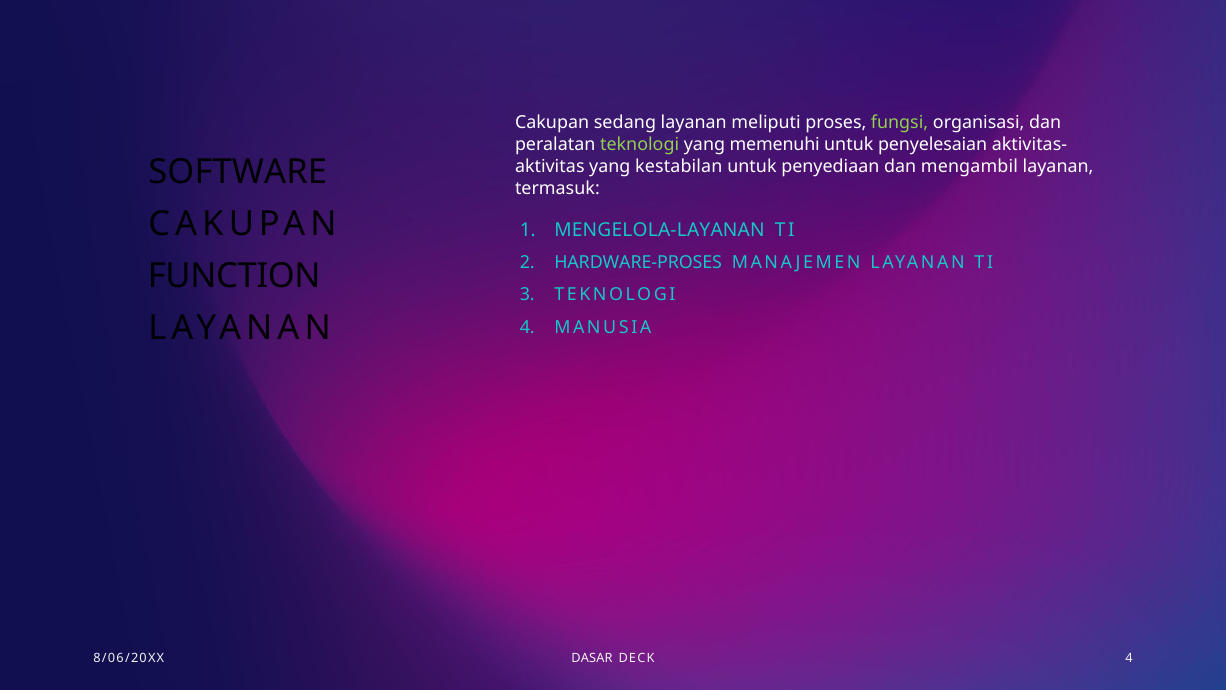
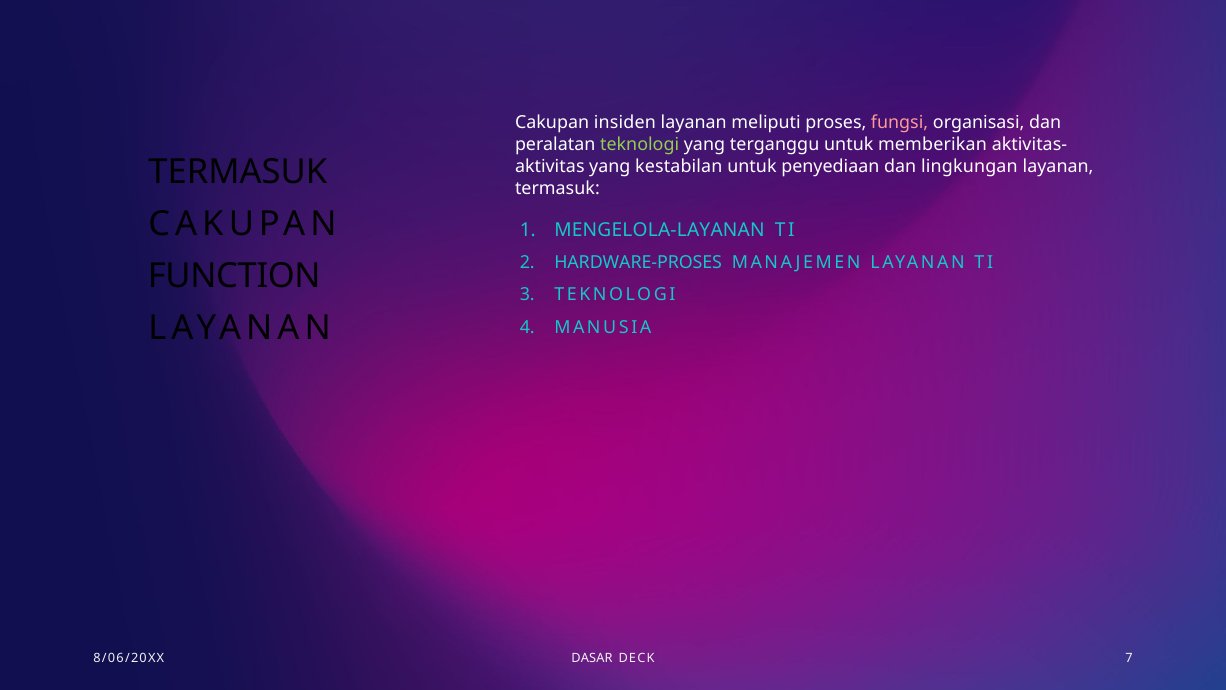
sedang: sedang -> insiden (625, 123)
fungsi colour: light green -> pink (900, 123)
memenuhi: memenuhi -> terganggu (775, 145)
penyelesaian: penyelesaian -> memberikan (932, 145)
mengambil: mengambil -> lingkungan (969, 167)
SOFTWARE: SOFTWARE -> TERMASUK (238, 172)
DECK 4: 4 -> 7 (1129, 657)
